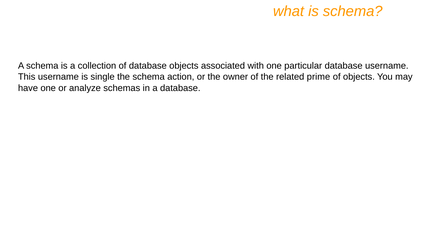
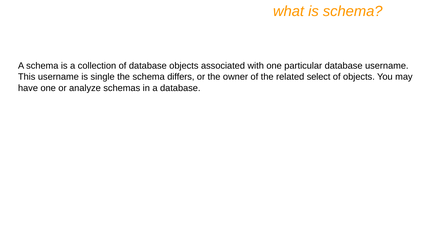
action: action -> differs (181, 77)
prime: prime -> select (319, 77)
